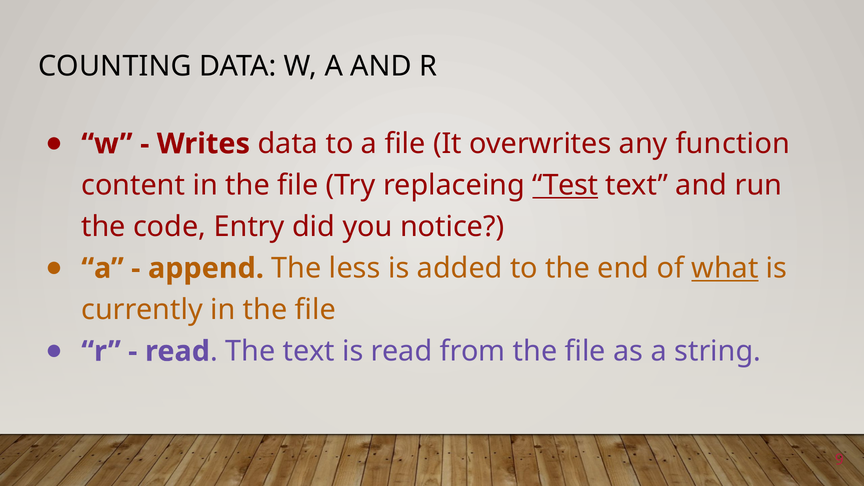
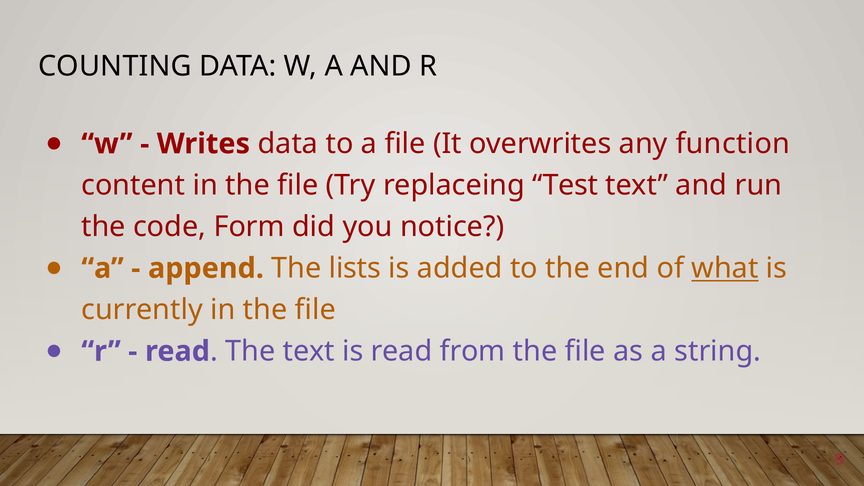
Test underline: present -> none (565, 185)
Entry: Entry -> Form (249, 227)
less: less -> lists (355, 268)
